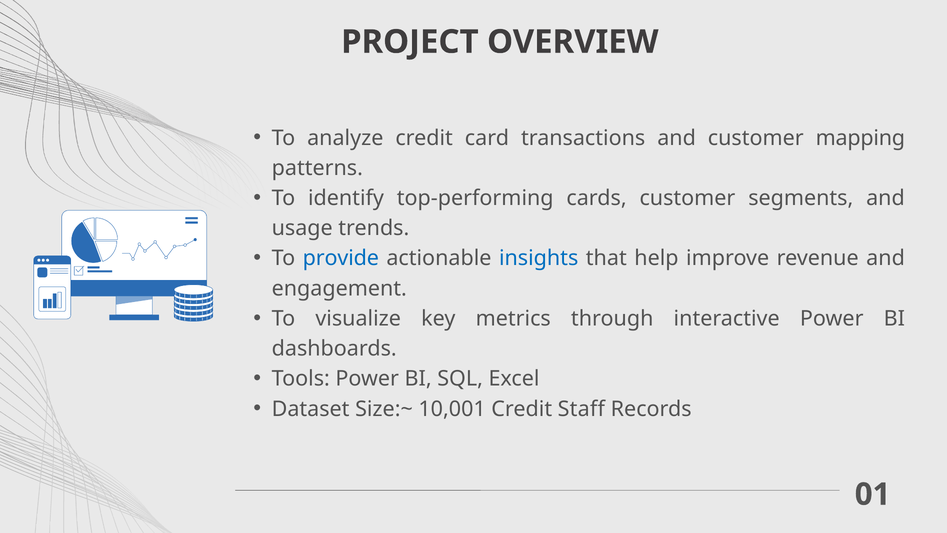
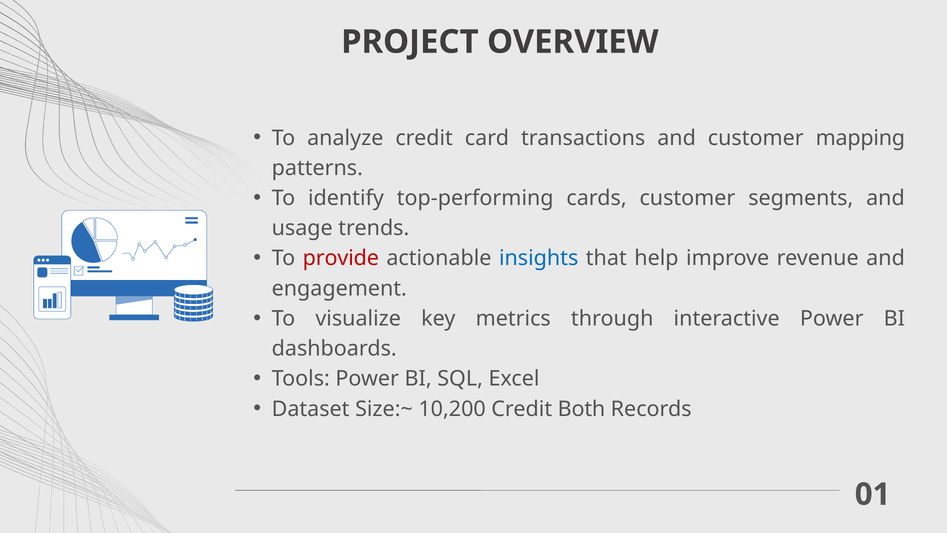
provide colour: blue -> red (341, 258)
10,001: 10,001 -> 10,200 (452, 409)
Staff: Staff -> Both (581, 409)
